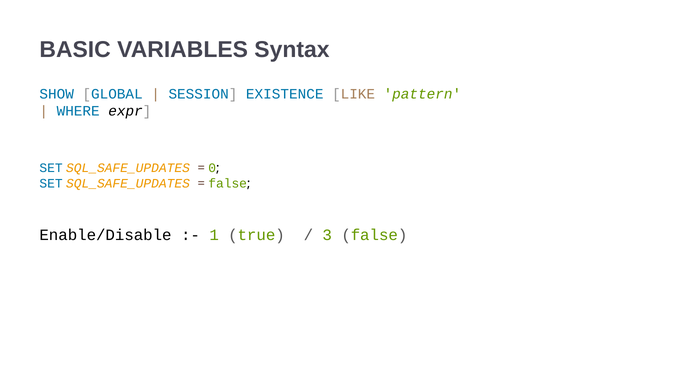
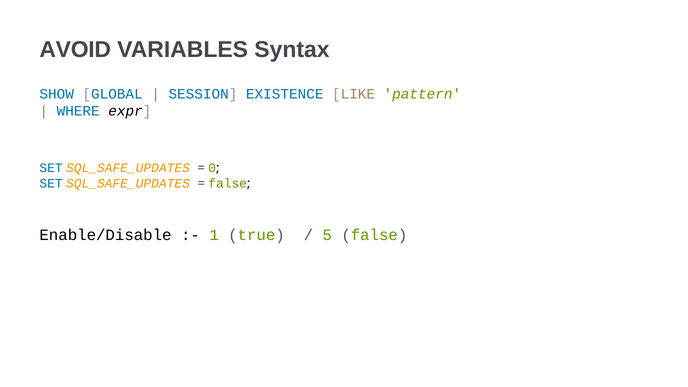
BASIC: BASIC -> AVOID (75, 50)
3: 3 -> 5 (327, 235)
